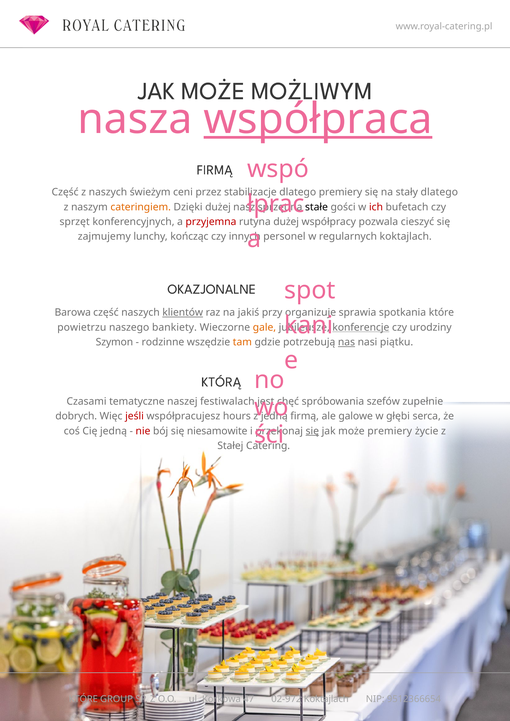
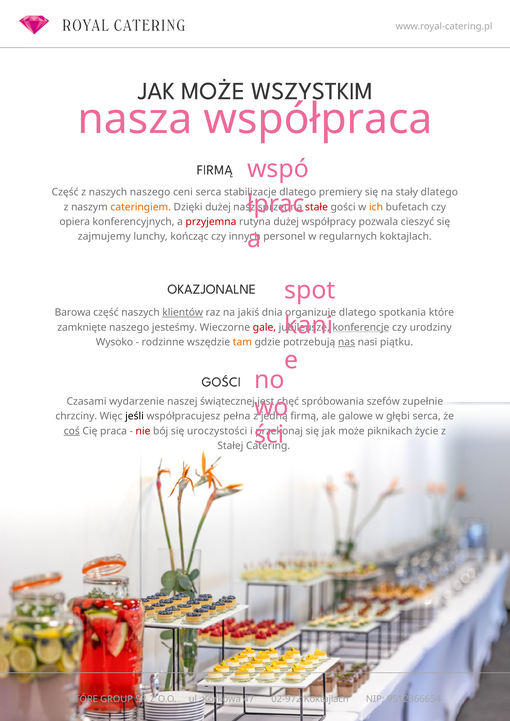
MOŻLIWYM: MOŻLIWYM -> WSZYSTKIM (312, 91)
współpraca underline: present -> none (318, 119)
naszych świeżym: świeżym -> naszego (150, 192)
ceni przez: przez -> serca (208, 192)
stałe colour: black -> red (316, 207)
ich colour: red -> orange (376, 207)
sprzęt: sprzęt -> opiera (75, 222)
przy: przy -> dnia (272, 313)
organizuje sprawia: sprawia -> dlatego (357, 313)
powietrzu: powietrzu -> zamknięte (82, 328)
bankiety: bankiety -> jesteśmy (175, 328)
gale colour: orange -> red (264, 328)
Szymon: Szymon -> Wysoko (114, 343)
KTÓRĄ: KTÓRĄ -> GOŚCI (221, 382)
tematyczne: tematyczne -> wydarzenie (137, 402)
festiwalach: festiwalach -> świątecznej (227, 402)
dobrych: dobrych -> chrzciny (76, 417)
jeśli colour: red -> black (135, 417)
hours: hours -> pełna (237, 417)
coś underline: none -> present (72, 431)
Cię jedną: jedną -> praca (114, 431)
niesamowite: niesamowite -> uroczystości (217, 431)
się underline: present -> none (312, 431)
może premiery: premiery -> piknikach (390, 431)
